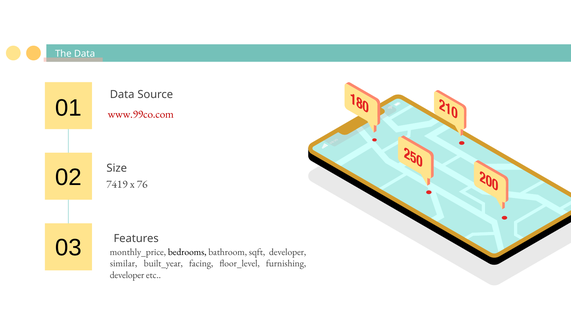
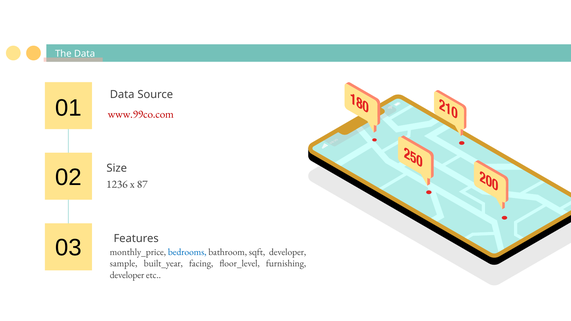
7419: 7419 -> 1236 (117, 184)
76: 76 -> 87 (142, 184)
bedrooms colour: black -> blue (187, 252)
similar: similar -> sample (124, 264)
